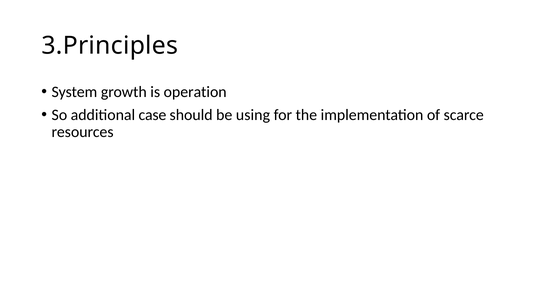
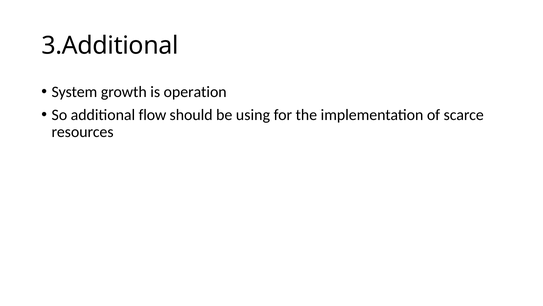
3.Principles: 3.Principles -> 3.Additional (110, 46)
case: case -> flow (152, 115)
